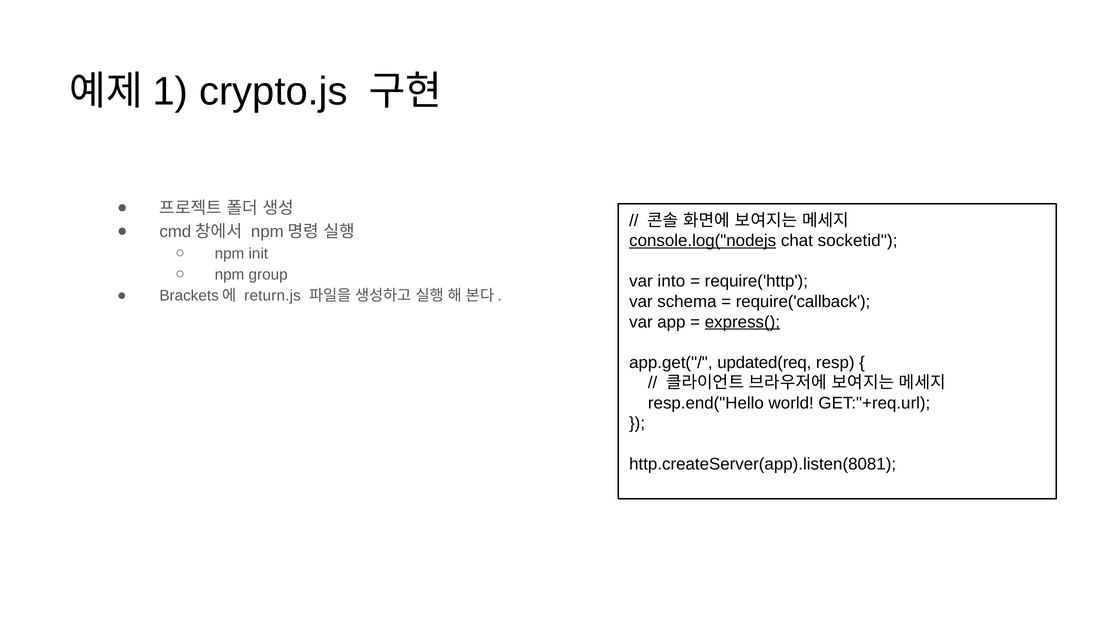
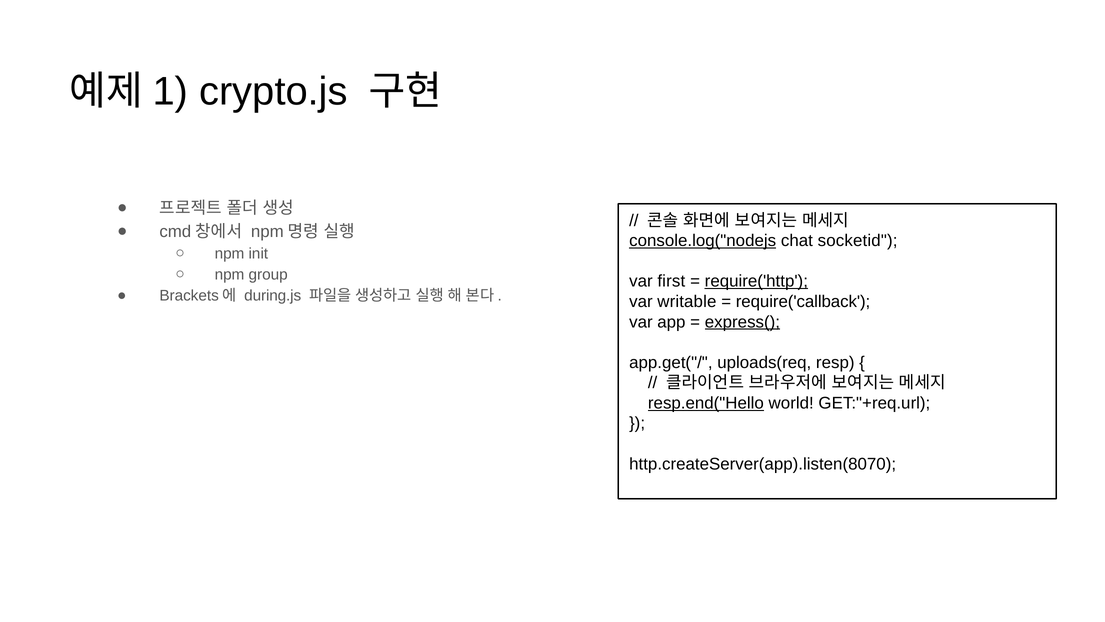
into: into -> first (671, 281)
require('http underline: none -> present (756, 281)
return.js: return.js -> during.js (273, 296)
schema: schema -> writable (687, 301)
updated(req: updated(req -> uploads(req (764, 362)
resp.end("Hello underline: none -> present (706, 403)
http.createServer(app).listen(8081: http.createServer(app).listen(8081 -> http.createServer(app).listen(8070 (763, 464)
